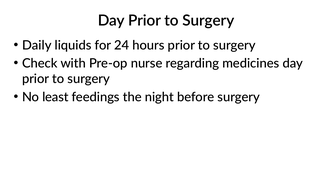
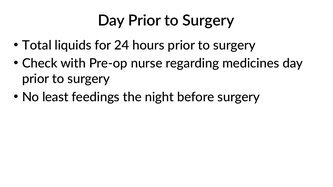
Daily: Daily -> Total (37, 45)
